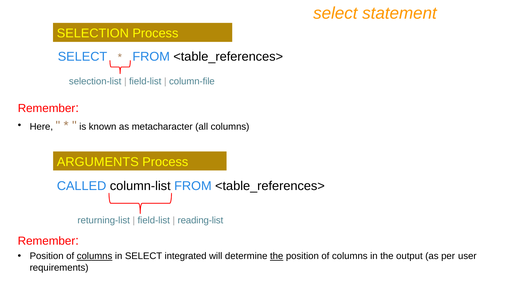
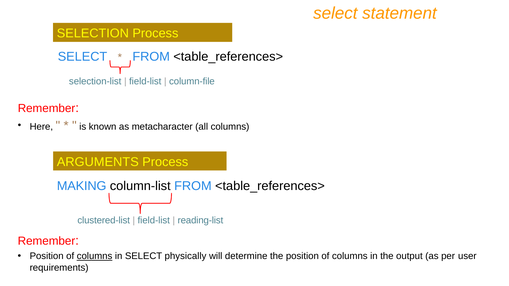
CALLED: CALLED -> MAKING (82, 186)
returning-list: returning-list -> clustered-list (104, 221)
integrated: integrated -> physically (186, 256)
the underline: present -> none (277, 256)
